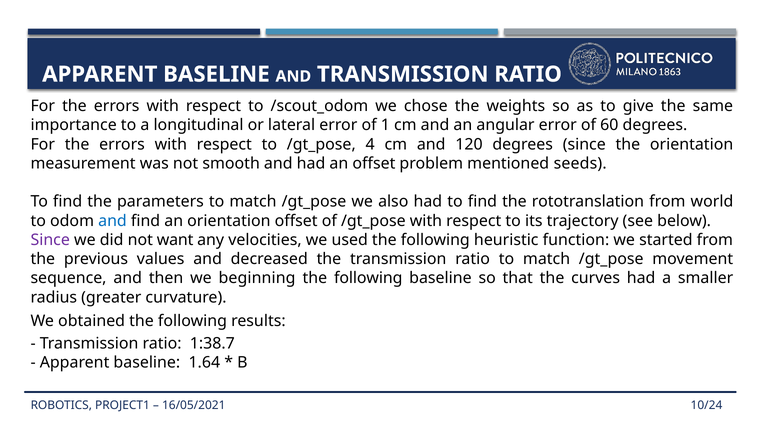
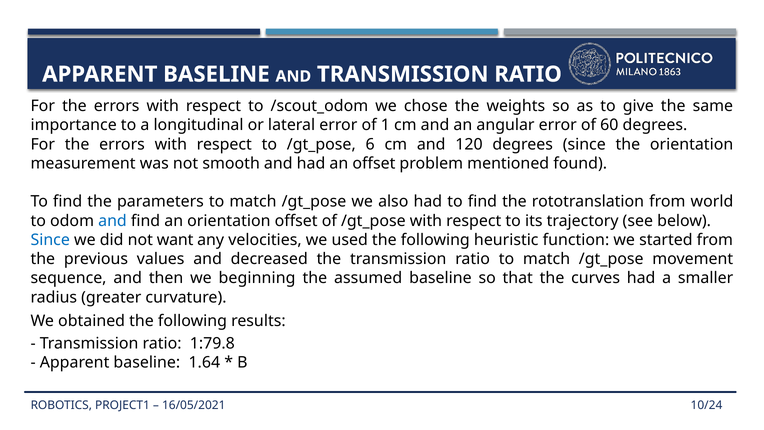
4: 4 -> 6 (370, 144)
seeds: seeds -> found (580, 163)
Since colour: purple -> blue (50, 240)
following: following -> assumed (368, 278)
1:38.7: 1:38.7 -> 1:79.8 (212, 343)
